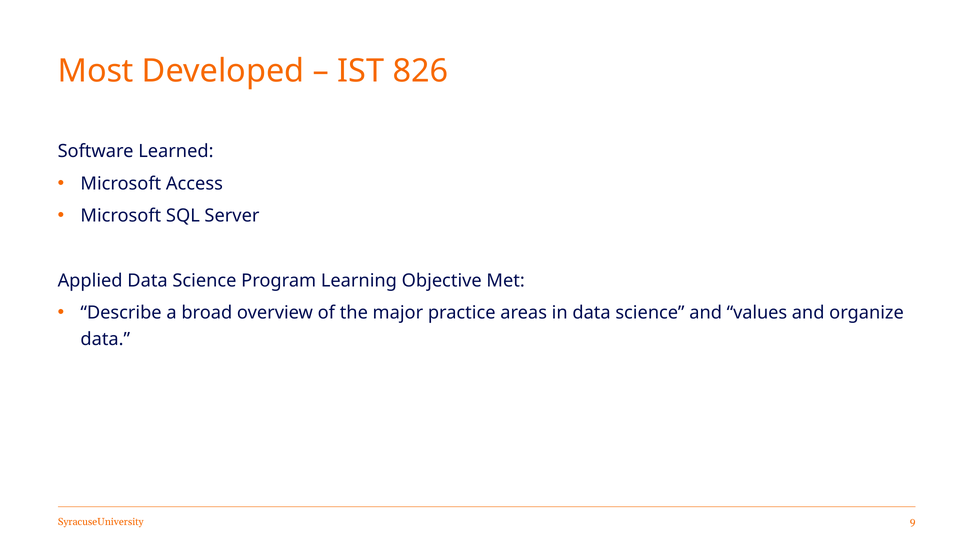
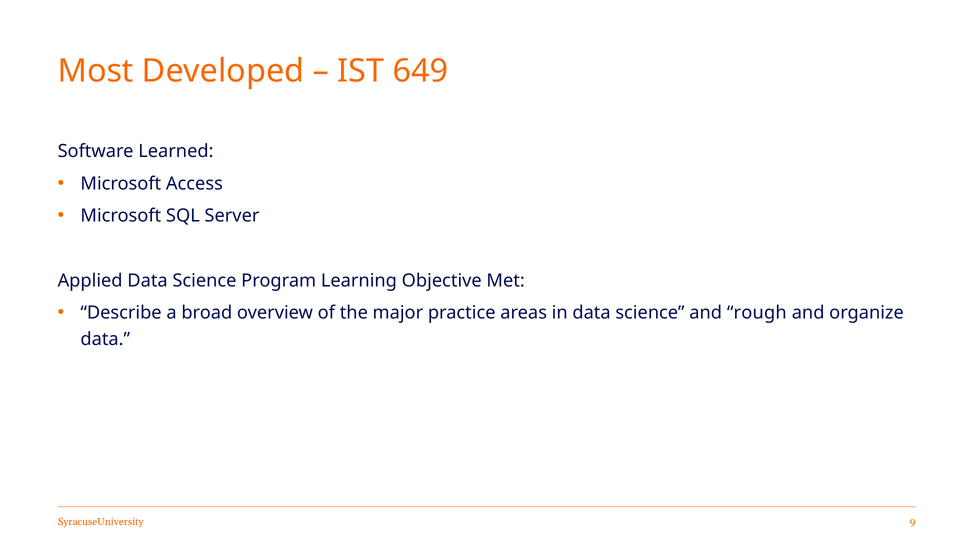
826: 826 -> 649 (421, 71)
values: values -> rough (757, 313)
